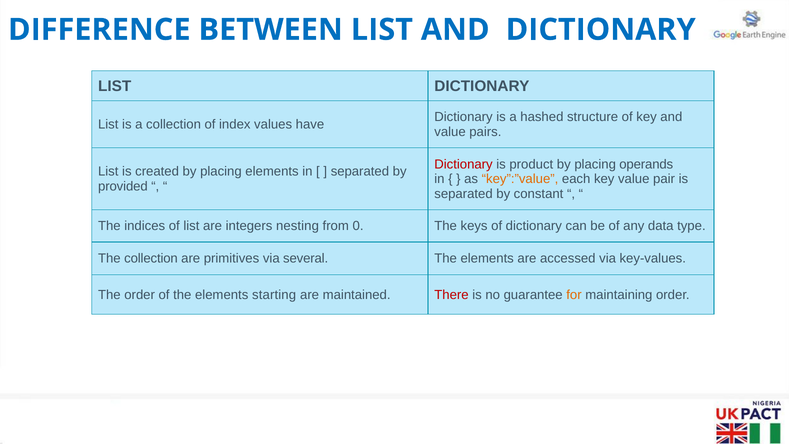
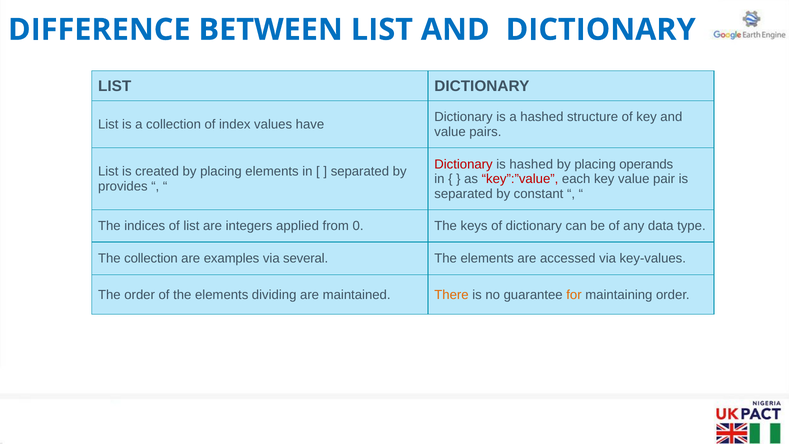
is product: product -> hashed (531, 164)
key”:”value colour: orange -> red (520, 179)
provided: provided -> provides (123, 186)
nesting: nesting -> applied (297, 226)
primitives: primitives -> examples (232, 259)
starting: starting -> dividing (274, 295)
There colour: red -> orange (451, 295)
